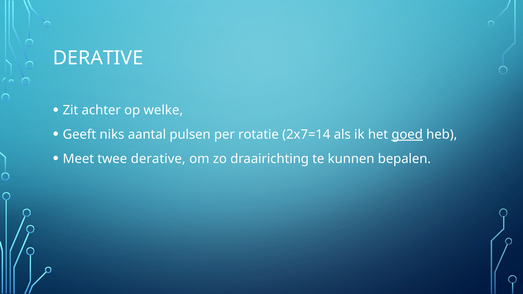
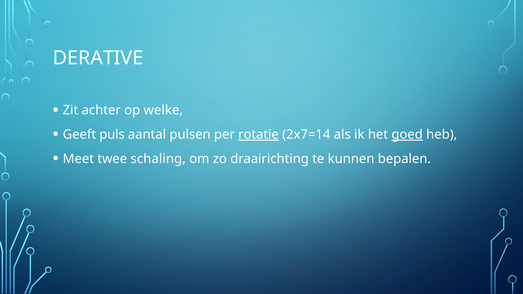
niks: niks -> puls (112, 135)
rotatie underline: none -> present (259, 135)
twee derative: derative -> schaling (158, 159)
